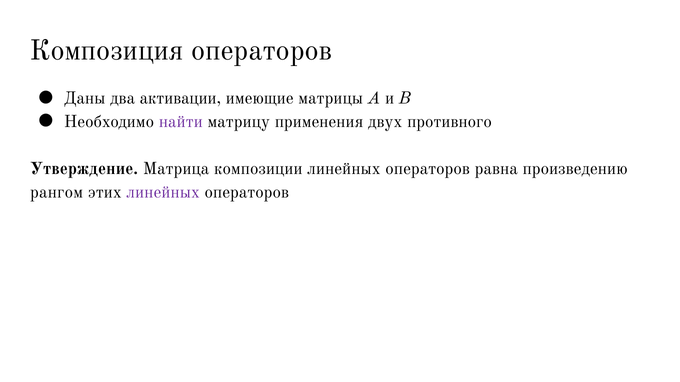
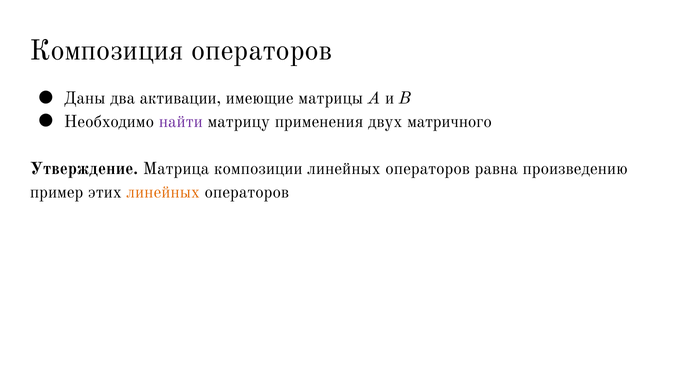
противного: противного -> матричного (450, 122)
рангом: рангом -> пример (57, 192)
линейных colour: purple -> orange (163, 192)
